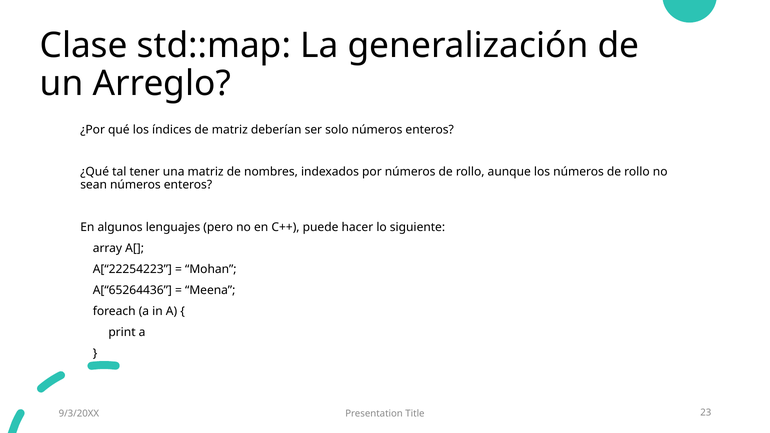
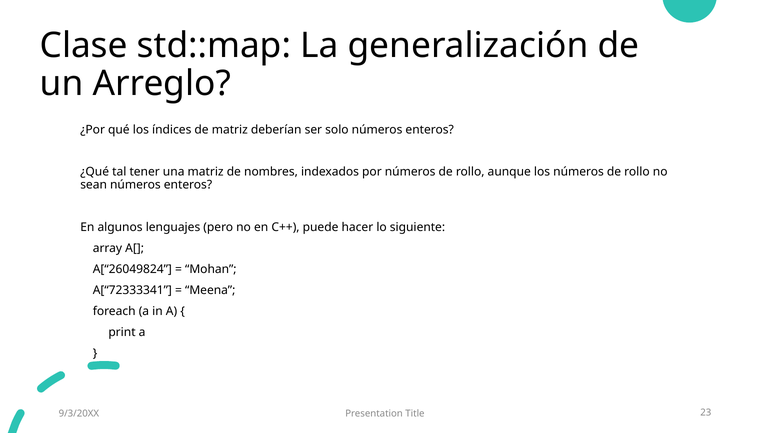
A[“22254223: A[“22254223 -> A[“26049824 (132, 269)
A[“65264436: A[“65264436 -> A[“72333341 (132, 290)
